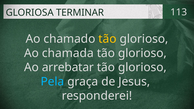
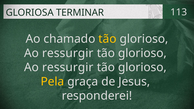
chamada: chamada -> ressurgir (68, 53)
arrebatar: arrebatar -> ressurgir (68, 67)
Pela colour: light blue -> yellow (52, 82)
